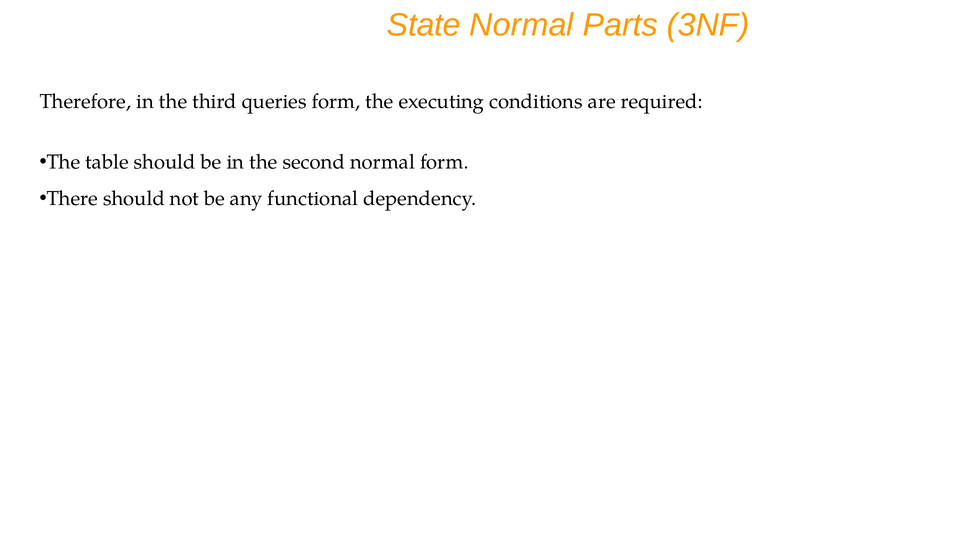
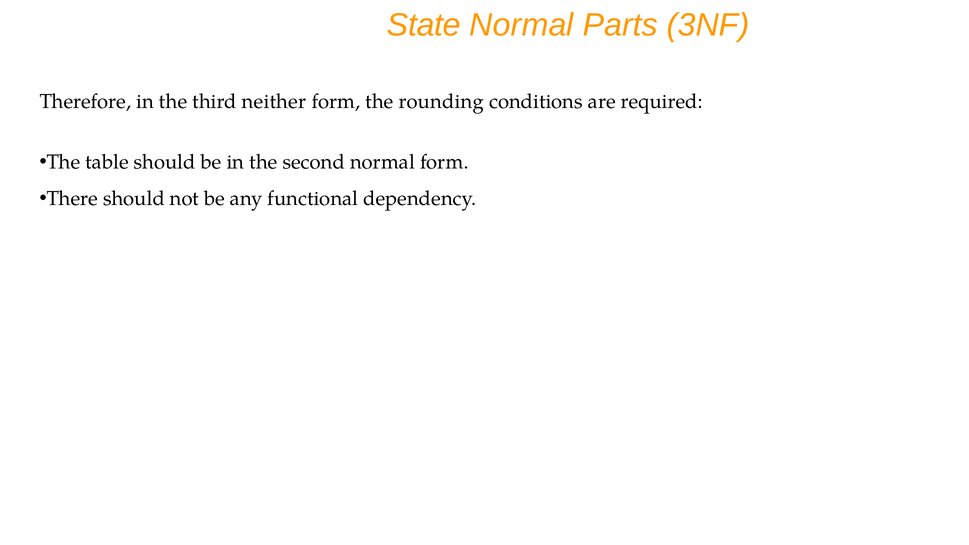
queries: queries -> neither (274, 102)
executing: executing -> rounding (441, 102)
